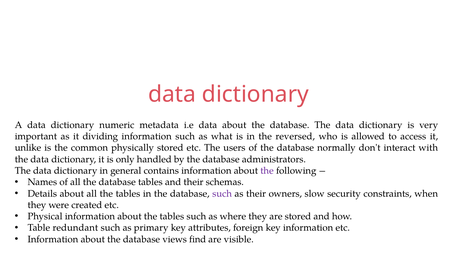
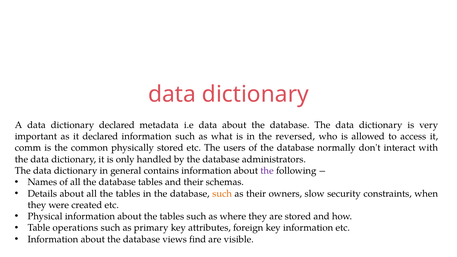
dictionary numeric: numeric -> declared (117, 125)
it dividing: dividing -> declared (100, 136)
unlike: unlike -> comm (28, 148)
such colour: purple -> orange (222, 194)
redundant: redundant -> operations (75, 228)
